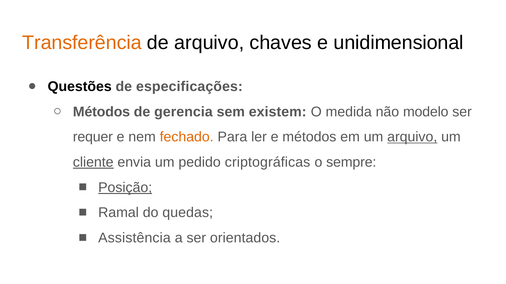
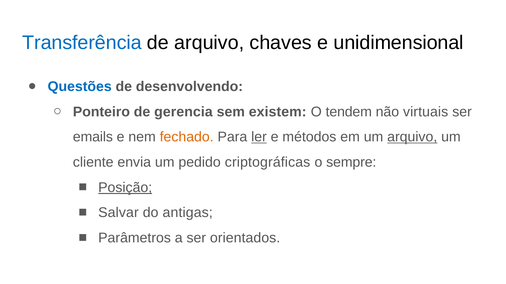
Transferência colour: orange -> blue (82, 43)
Questões colour: black -> blue (80, 87)
especificações: especificações -> desenvolvendo (189, 87)
Métodos: Métodos -> Ponteiro (101, 112)
medida: medida -> tendem (349, 112)
modelo: modelo -> virtuais (426, 112)
requer: requer -> emails (93, 137)
ler underline: none -> present (259, 137)
cliente underline: present -> none (93, 163)
Ramal: Ramal -> Salvar (118, 213)
quedas: quedas -> antigas (188, 213)
Assistência: Assistência -> Parâmetros (135, 238)
